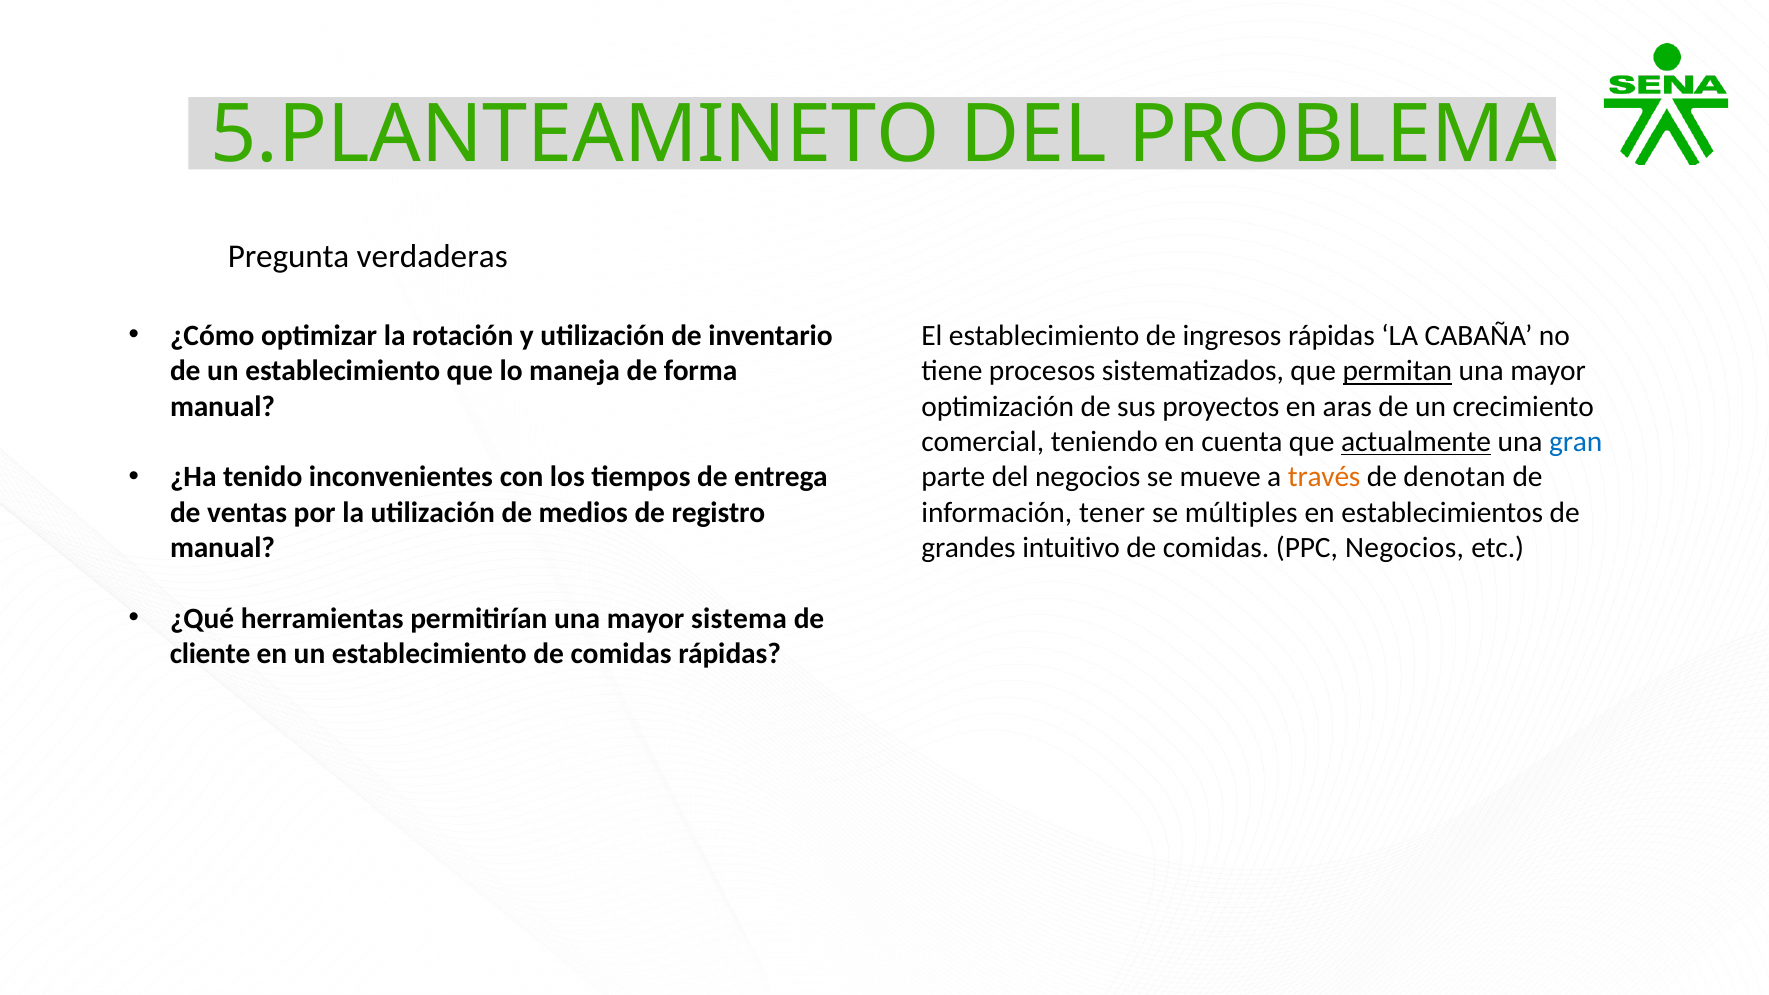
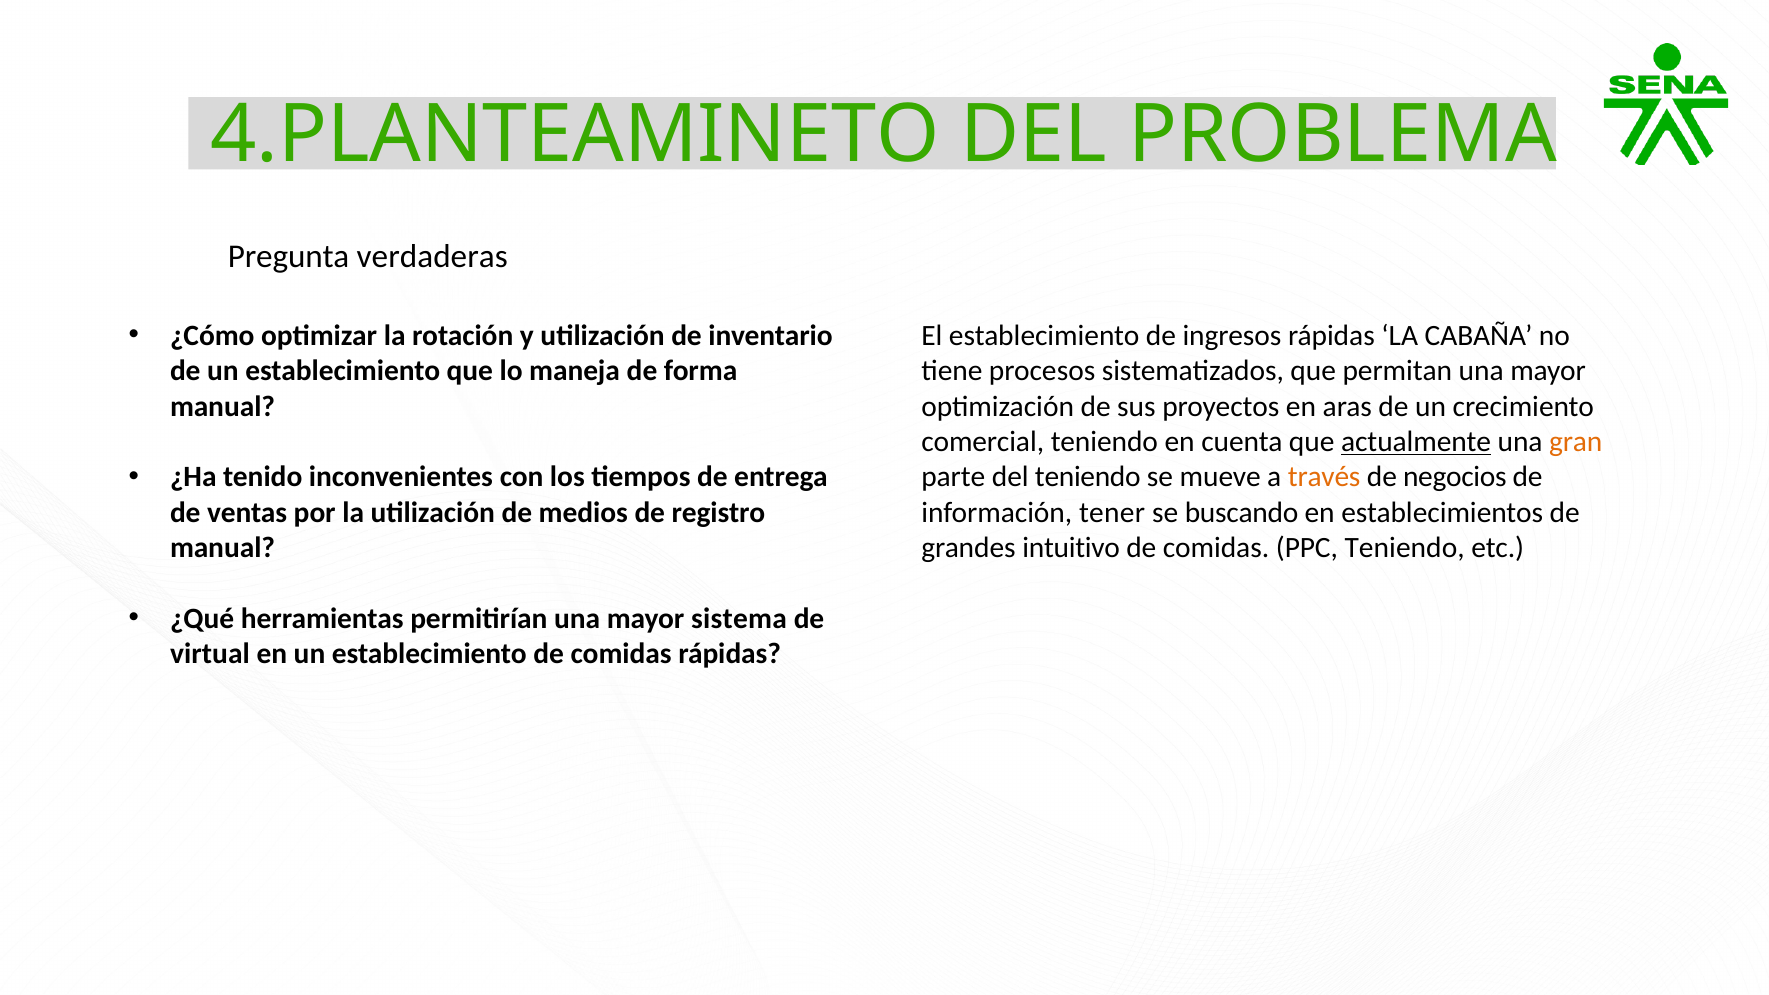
5.PLANTEAMINETO: 5.PLANTEAMINETO -> 4.PLANTEAMINETO (575, 134)
permitan underline: present -> none (1397, 371)
gran colour: blue -> orange (1576, 442)
del negocios: negocios -> teniendo (1088, 477)
denotan: denotan -> negocios (1455, 477)
múltiples: múltiples -> buscando (1242, 513)
PPC Negocios: Negocios -> Teniendo (1405, 548)
cliente: cliente -> virtual (210, 654)
